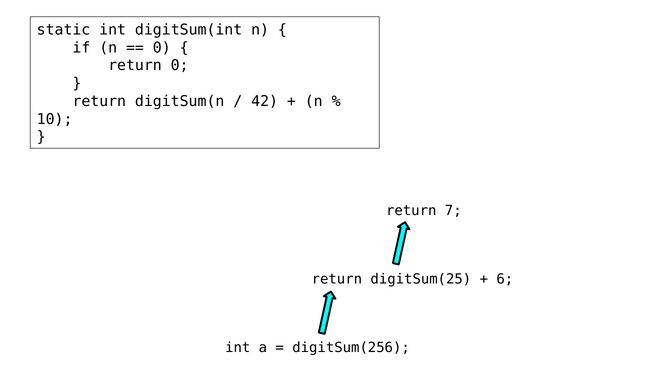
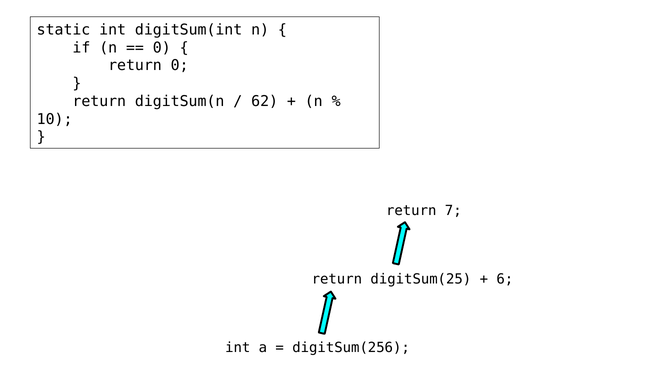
42: 42 -> 62 (265, 101)
